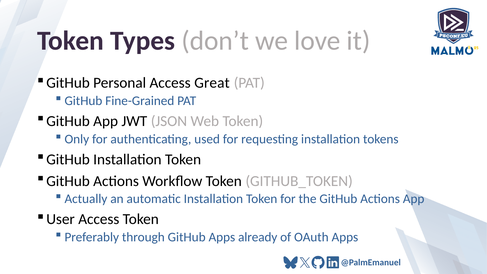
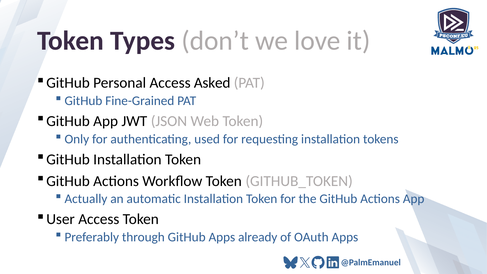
Great: Great -> Asked (212, 83)
